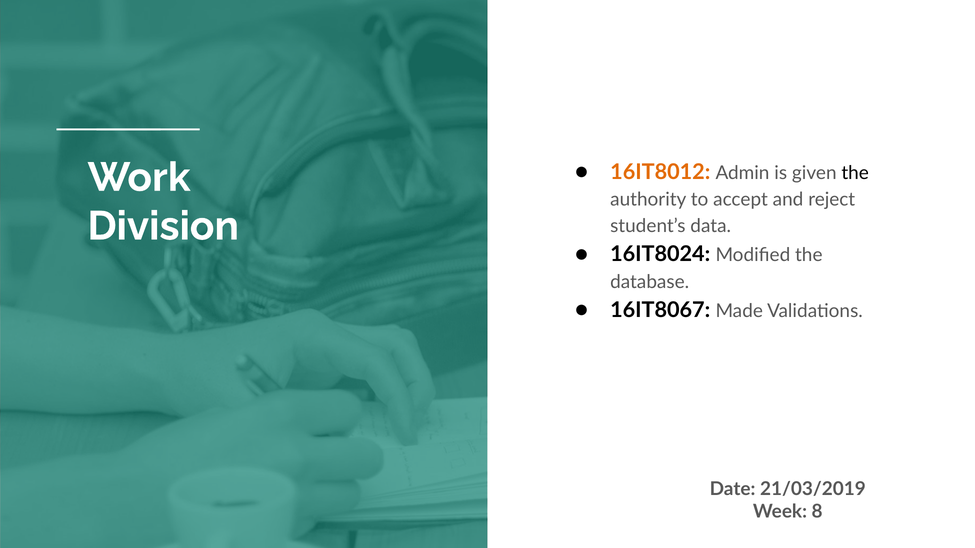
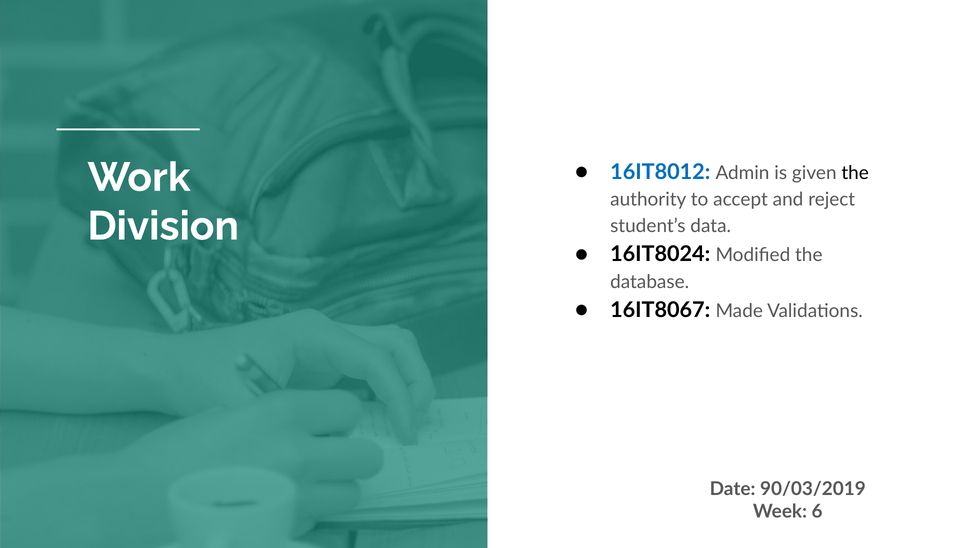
16IT8012 colour: orange -> blue (660, 172)
21/03/2019: 21/03/2019 -> 90/03/2019 (813, 489)
8: 8 -> 6 (817, 512)
